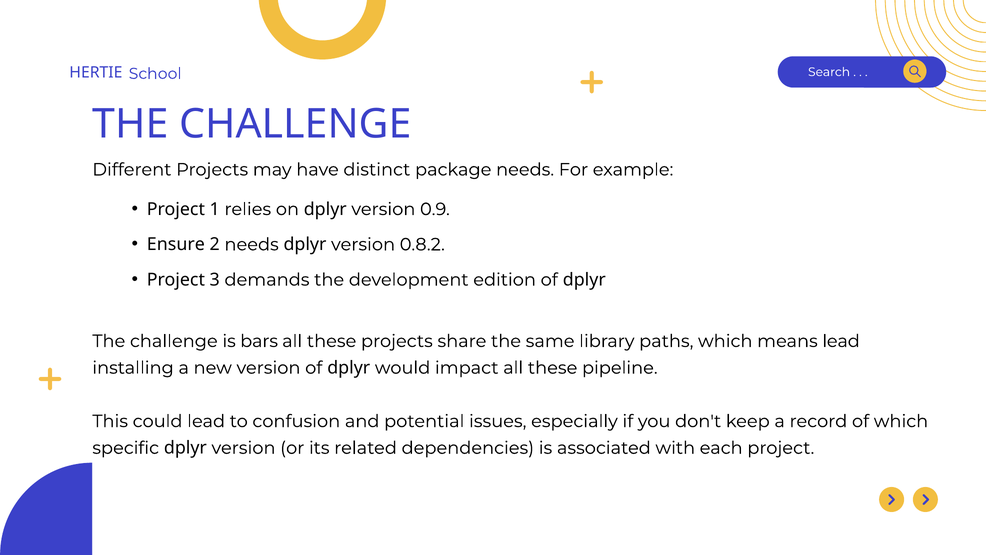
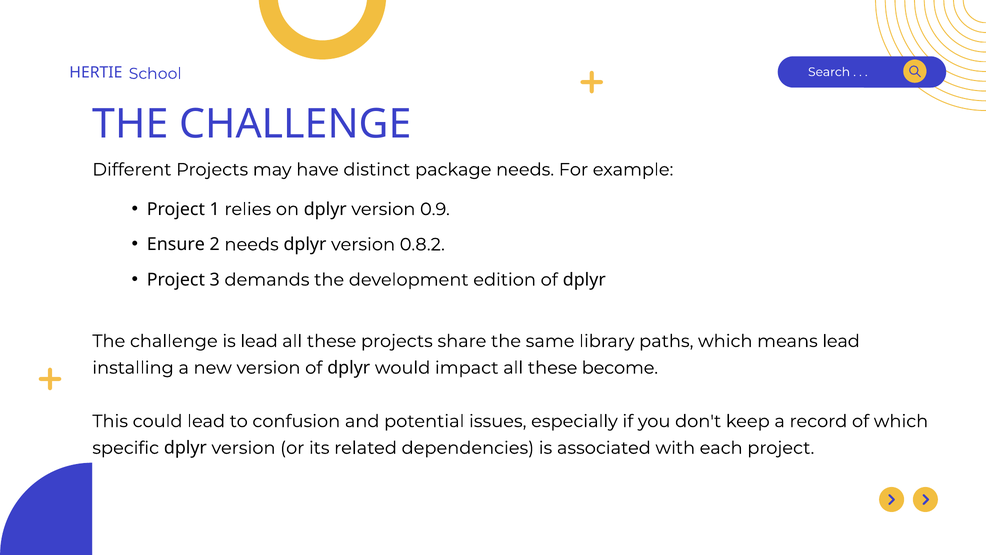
is bars: bars -> lead (259, 341)
pipeline: pipeline -> become (620, 368)
